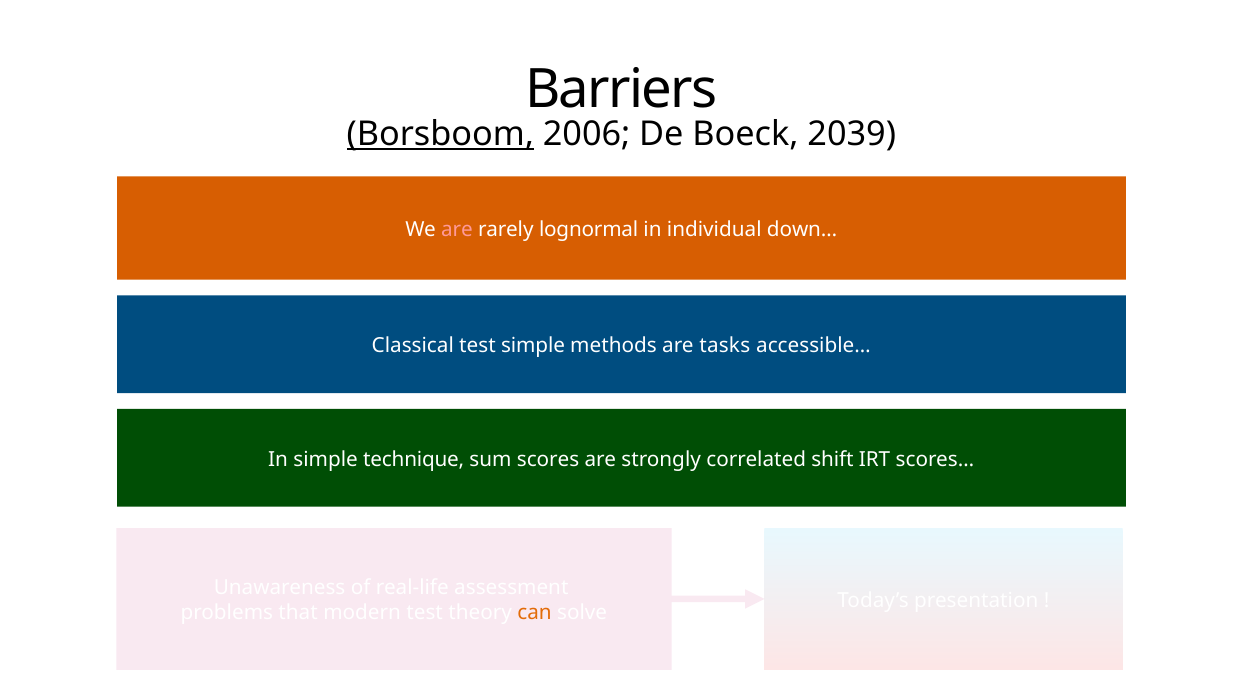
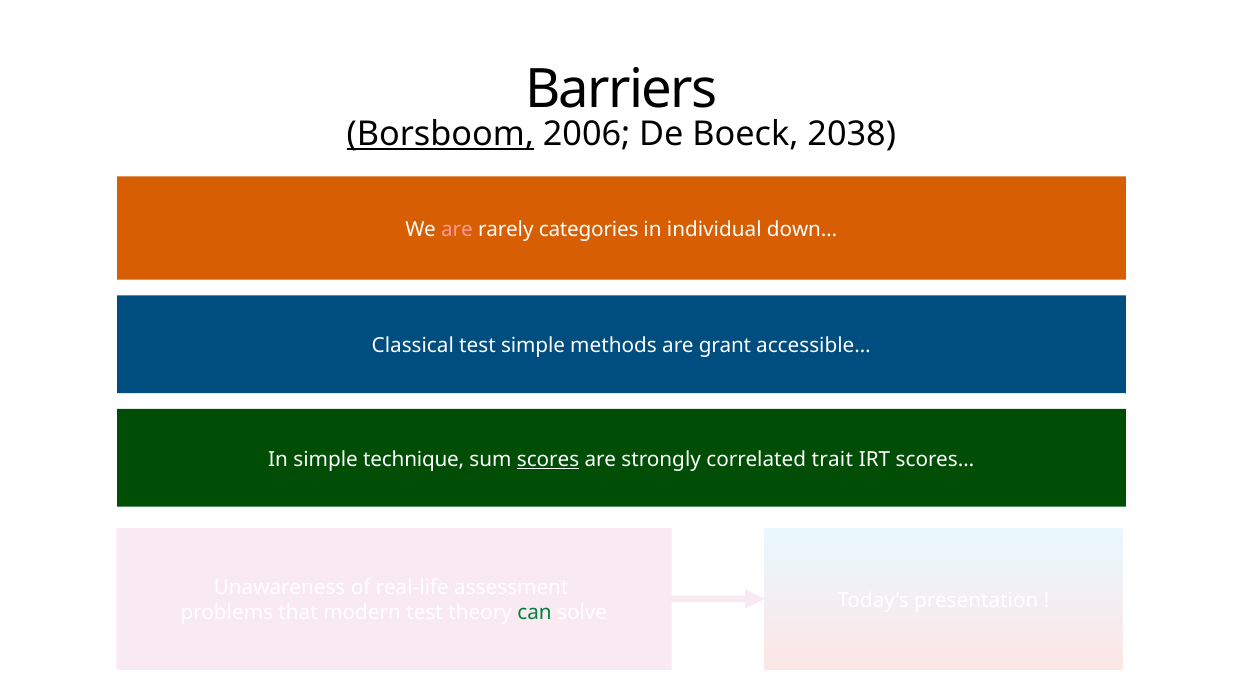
2039: 2039 -> 2038 (852, 134)
lognormal: lognormal -> categories (589, 229)
tasks: tasks -> grant (725, 346)
scores underline: none -> present (548, 459)
shift: shift -> trait (832, 459)
can colour: orange -> green (535, 613)
